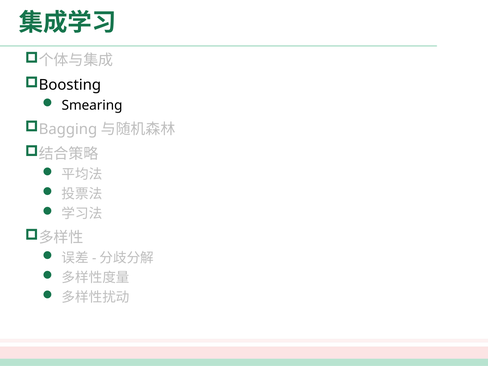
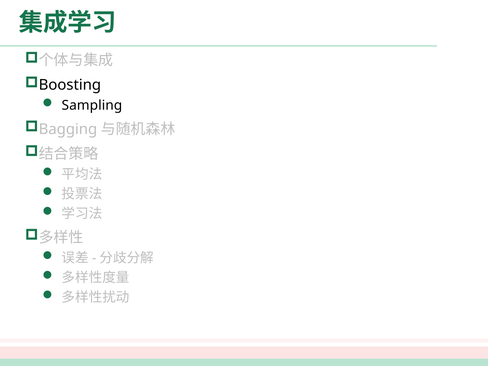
Smearing: Smearing -> Sampling (92, 105)
